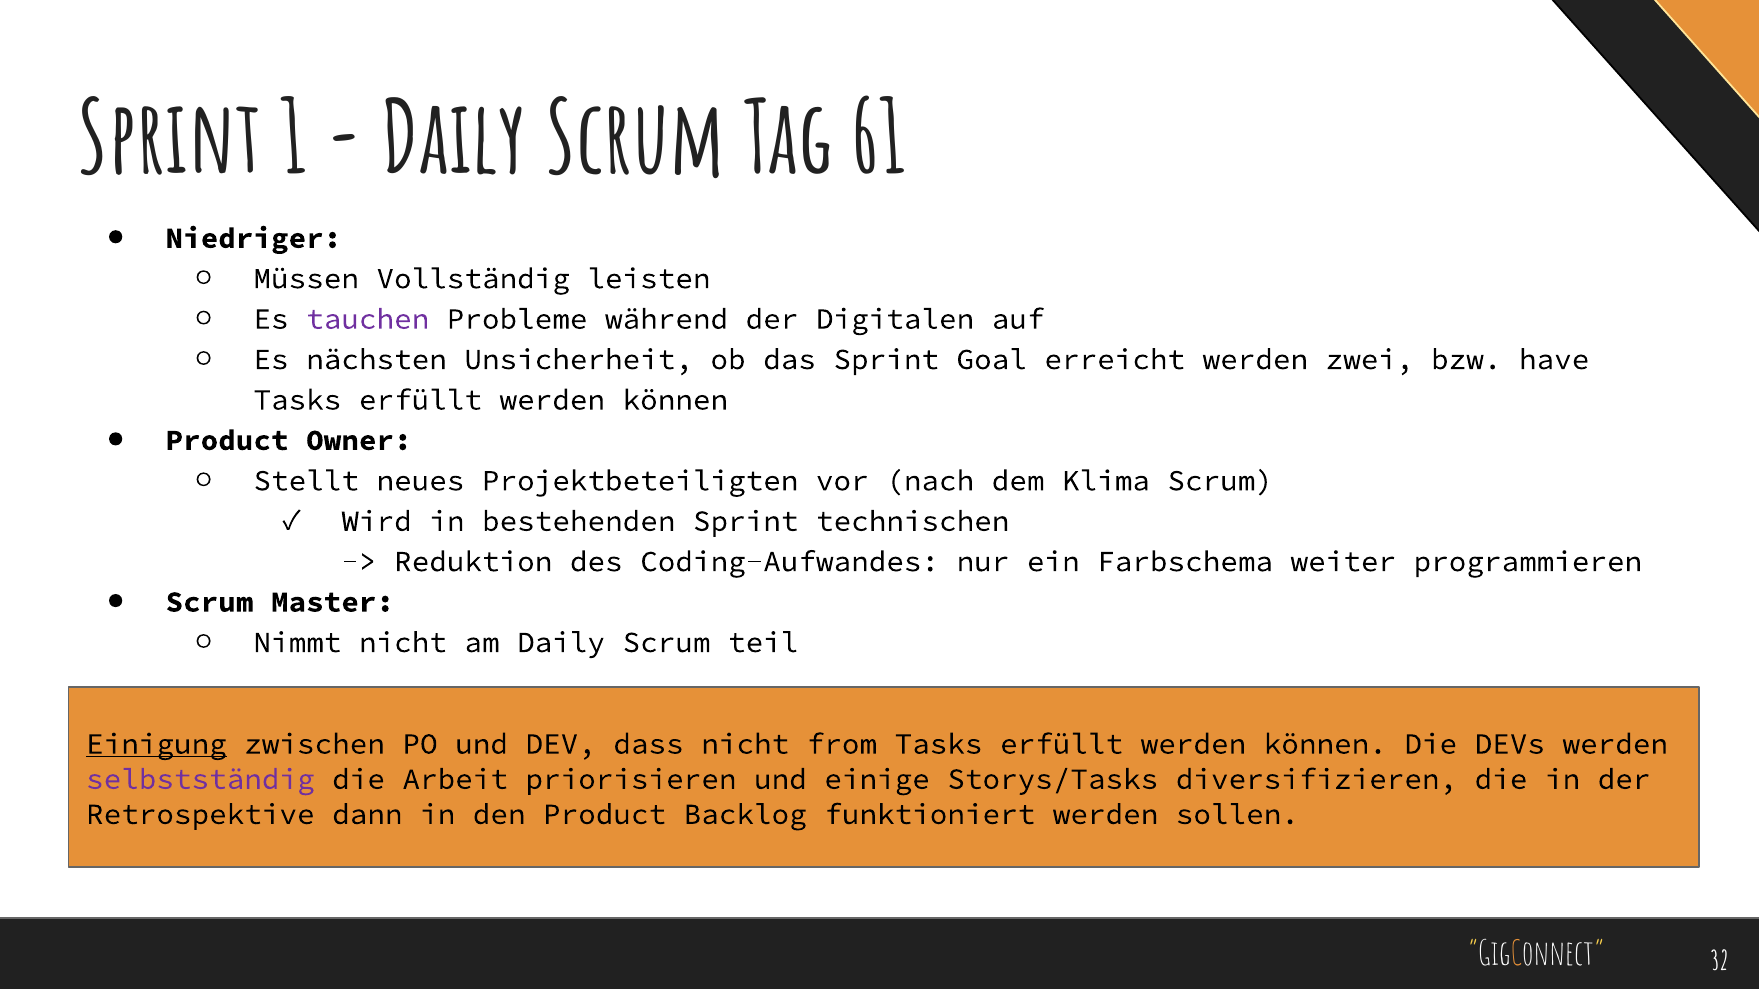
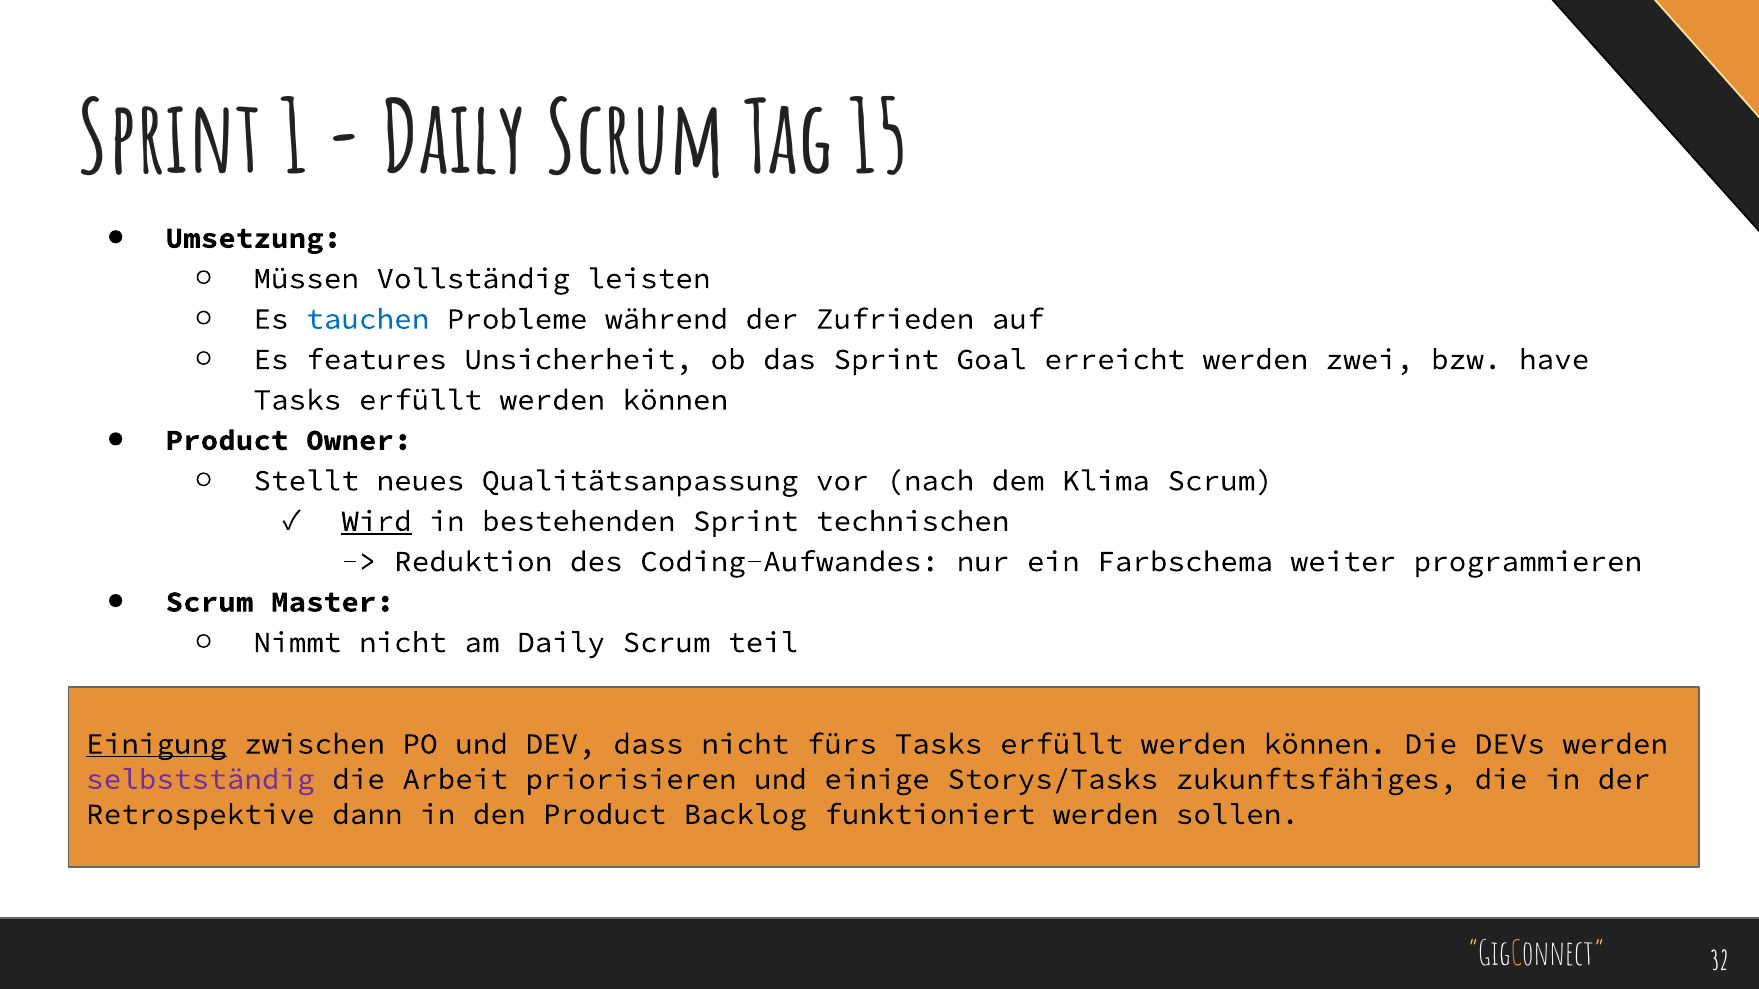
61: 61 -> 15 (879, 141)
Niedriger: Niedriger -> Umsetzung (253, 238)
tauchen colour: purple -> blue (368, 319)
Digitalen: Digitalen -> Zufrieden (895, 319)
nächsten: nächsten -> features (376, 360)
Projektbeteiligten: Projektbeteiligten -> Qualitätsanpassung (640, 481)
Wird underline: none -> present (377, 521)
from: from -> fürs (842, 744)
diversifizieren: diversifizieren -> zukunftsfähiges (1316, 779)
